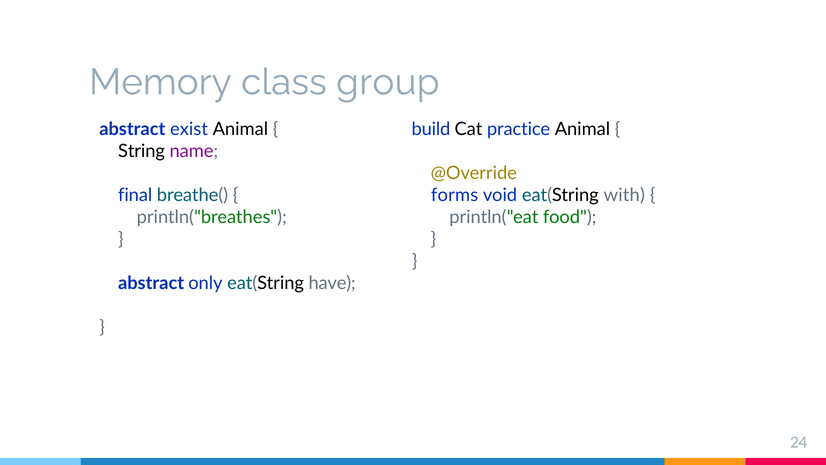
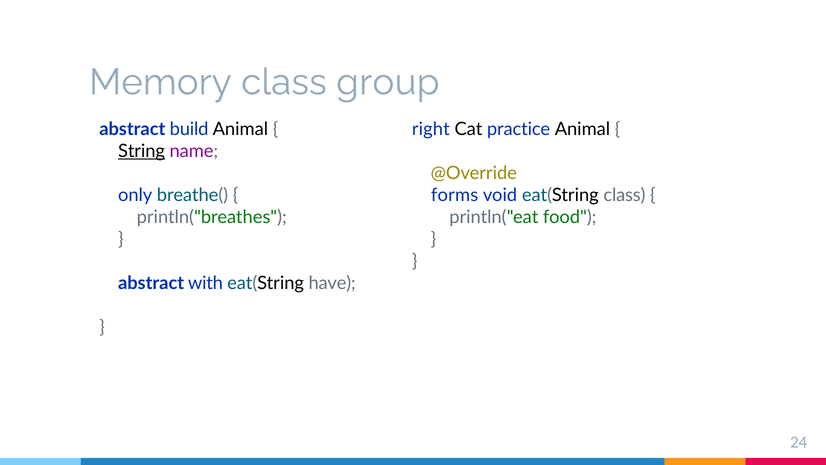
exist: exist -> build (189, 129)
build: build -> right (431, 129)
String underline: none -> present (141, 151)
final: final -> only (135, 195)
eat(String with: with -> class (624, 195)
only: only -> with (205, 283)
